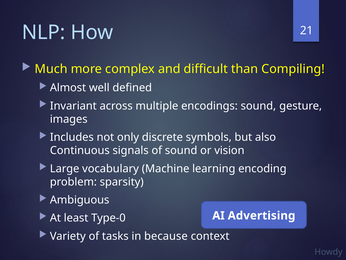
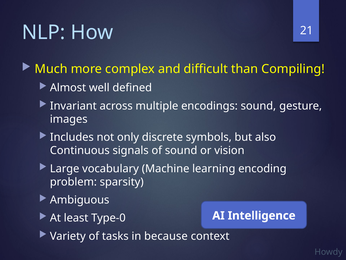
Advertising: Advertising -> Intelligence (262, 215)
